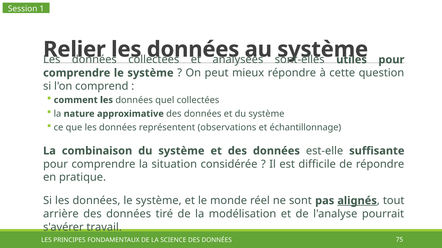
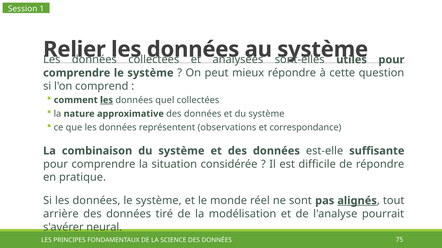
les underline: none -> present (107, 100)
échantillonnage: échantillonnage -> correspondance (305, 128)
travail: travail -> neural (104, 228)
